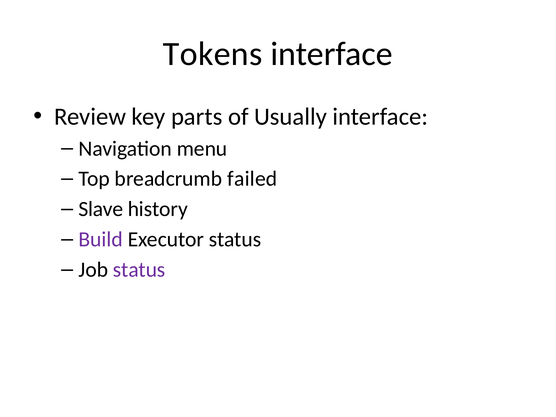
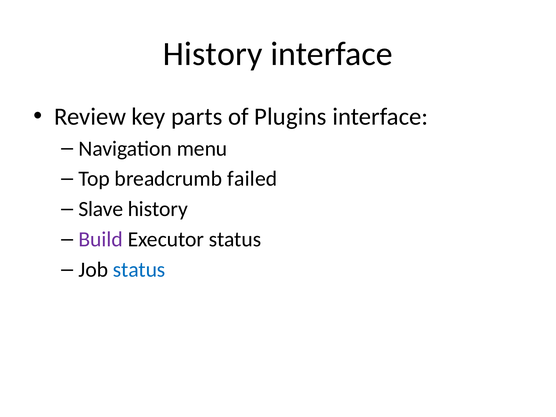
Tokens: Tokens -> History (213, 54)
Usually: Usually -> Plugins (290, 117)
status colour: purple -> blue (139, 270)
